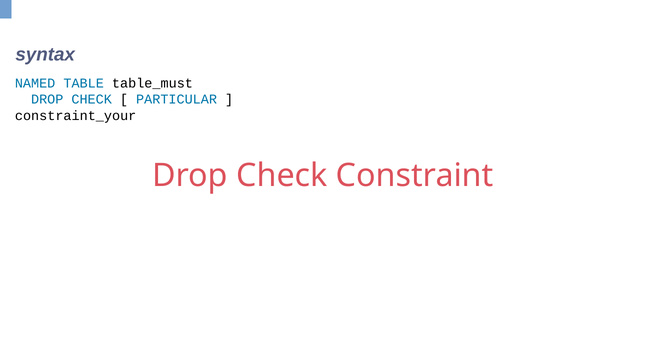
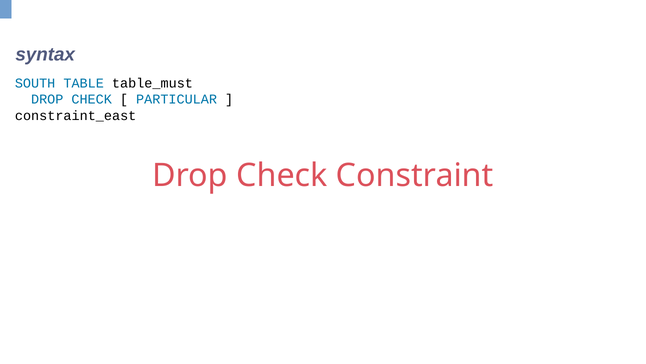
NAMED: NAMED -> SOUTH (35, 83)
constraint_your: constraint_your -> constraint_east (76, 115)
